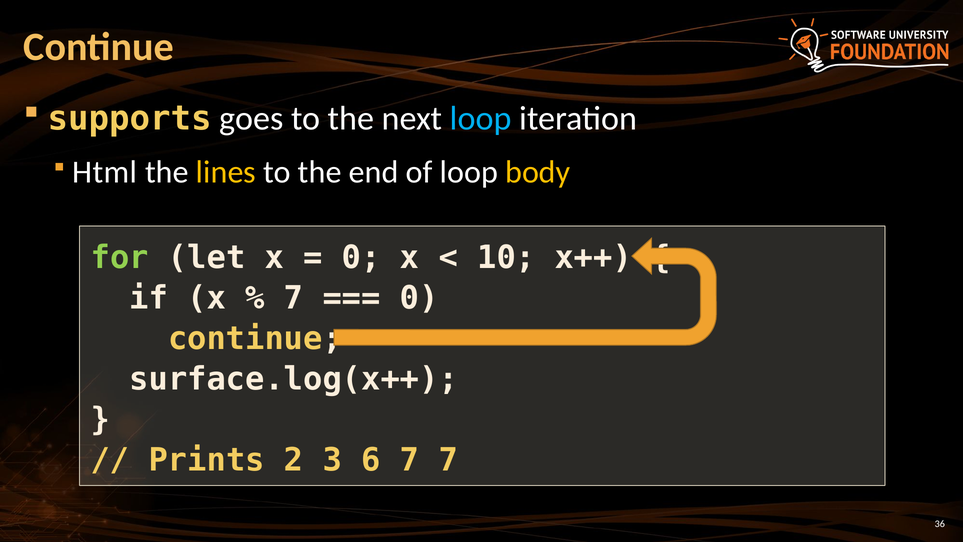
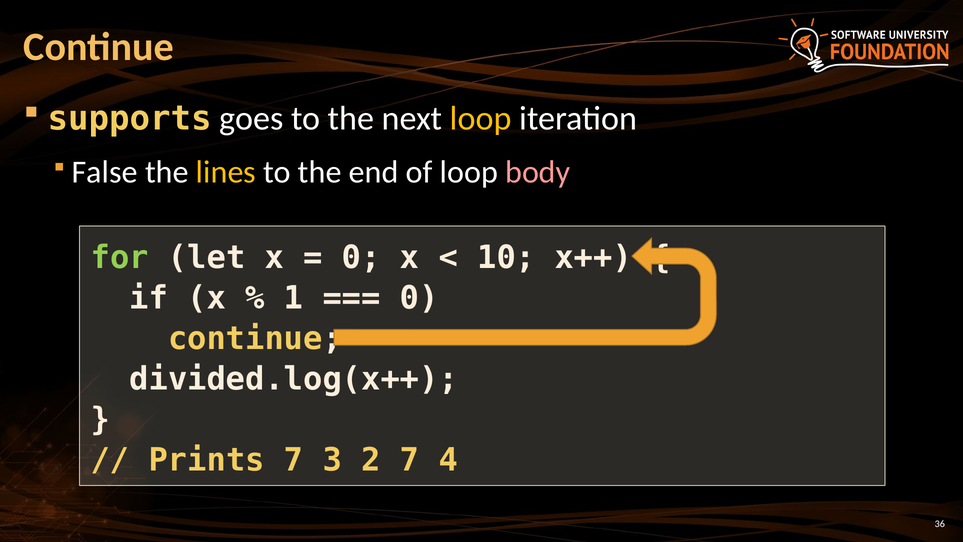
loop colour: light blue -> yellow (481, 119)
Html: Html -> False (105, 172)
body colour: yellow -> pink (538, 172)
7: 7 -> 1 (294, 298)
surface.log(x++: surface.log(x++ -> divided.log(x++ (294, 379)
Prints 2: 2 -> 7 (294, 460)
6: 6 -> 2 (371, 460)
7 7: 7 -> 4 (448, 460)
